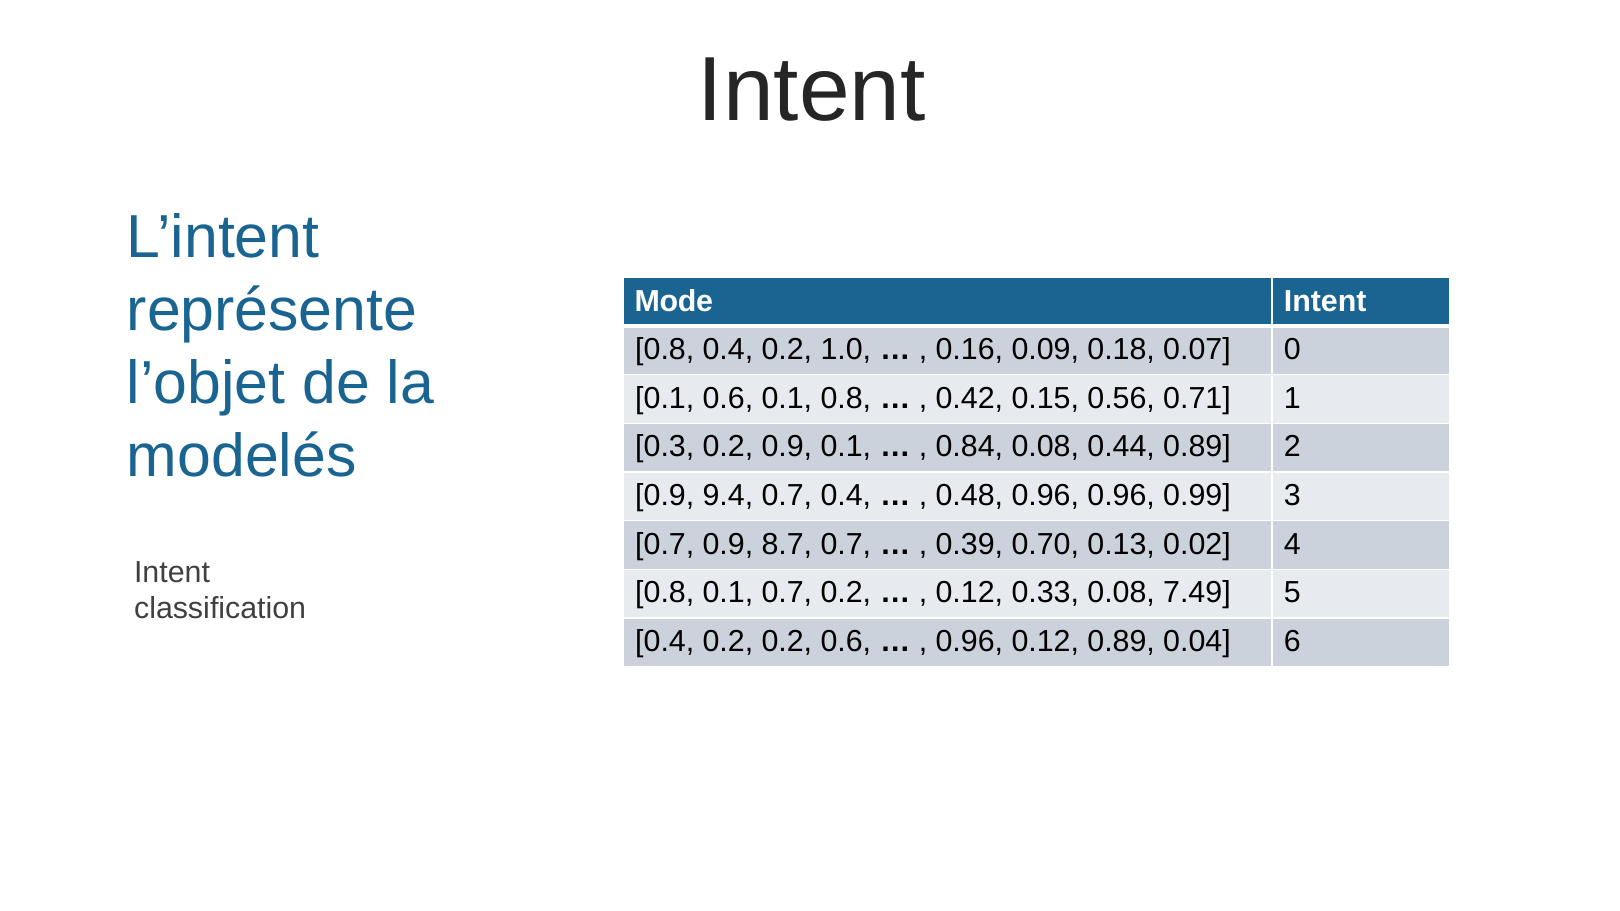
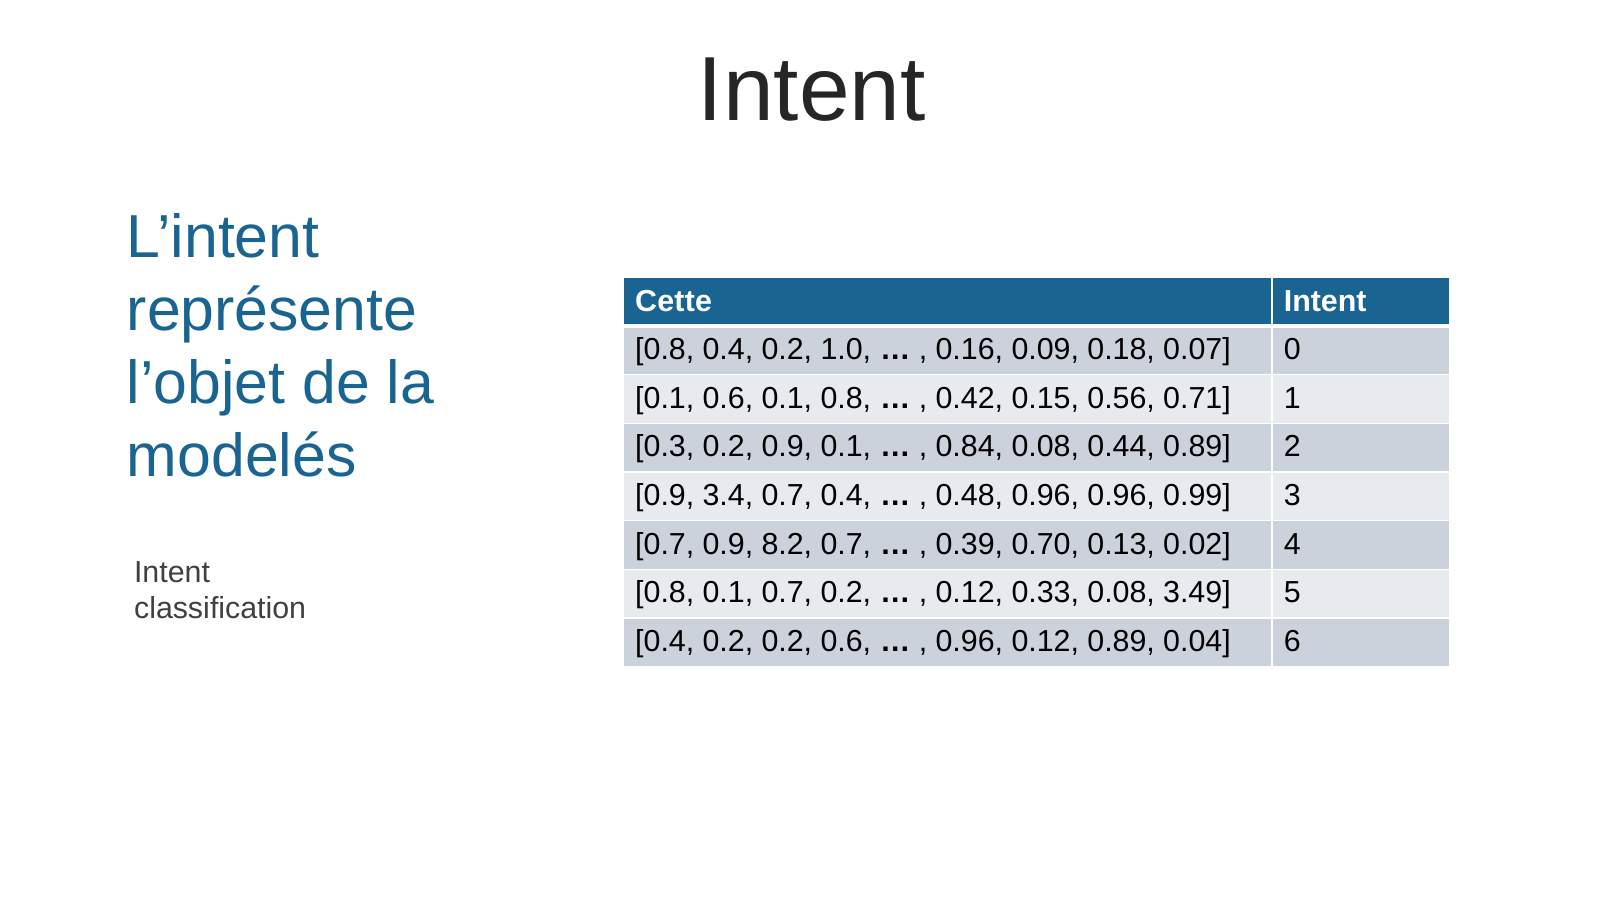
Mode: Mode -> Cette (674, 301)
9.4: 9.4 -> 3.4 (728, 496)
8.7: 8.7 -> 8.2 (787, 544)
7.49: 7.49 -> 3.49 (1197, 593)
